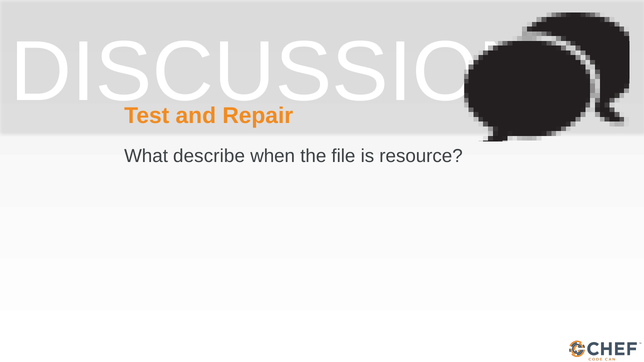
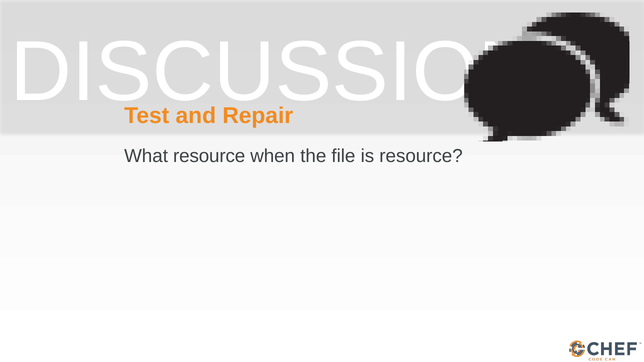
What describe: describe -> resource (209, 156)
